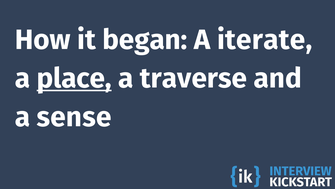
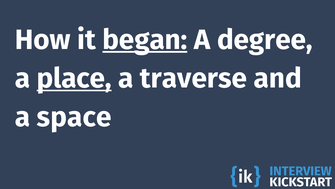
began underline: none -> present (145, 40)
iterate: iterate -> degree (265, 40)
sense: sense -> space (74, 117)
